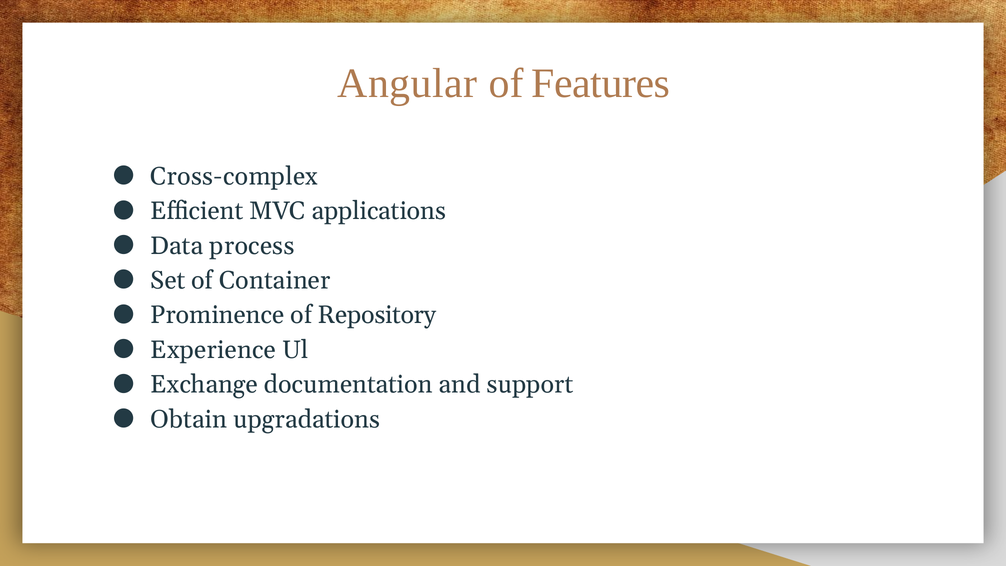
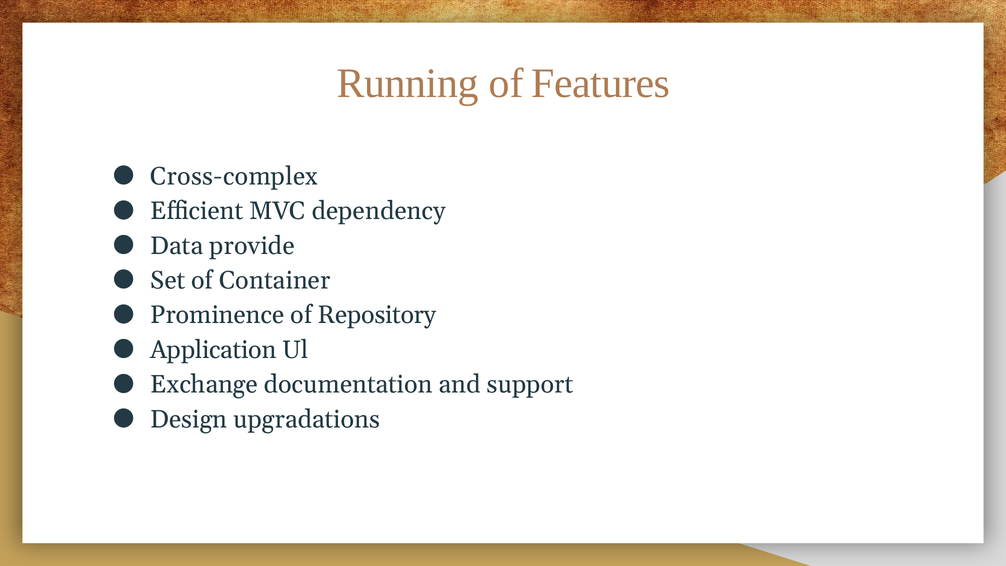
Angular: Angular -> Running (408, 84)
applications: applications -> dependency (379, 211)
process: process -> provide (252, 246)
Experience: Experience -> Application (213, 350)
Obtain: Obtain -> Design (189, 419)
